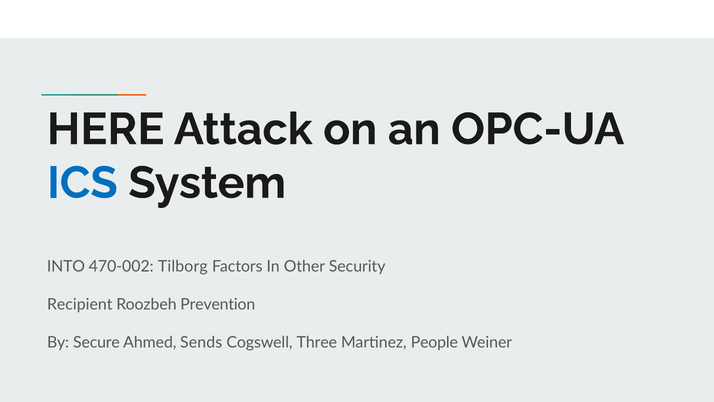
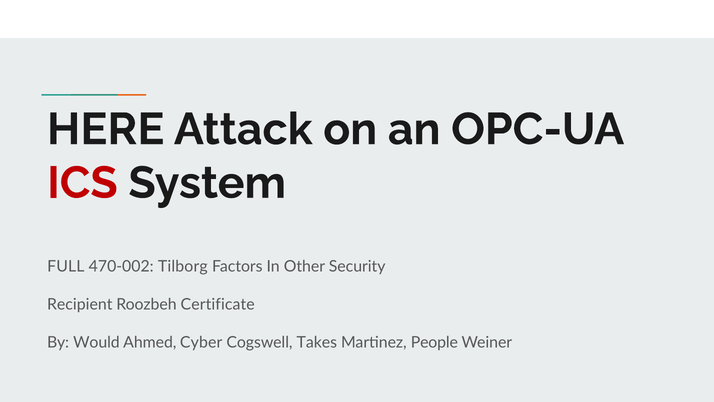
ICS colour: blue -> red (82, 183)
INTO: INTO -> FULL (66, 266)
Prevention: Prevention -> Certificate (218, 304)
Secure: Secure -> Would (96, 342)
Sends: Sends -> Cyber (201, 342)
Three: Three -> Takes (317, 342)
